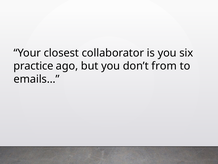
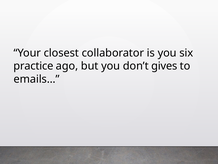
from: from -> gives (164, 66)
